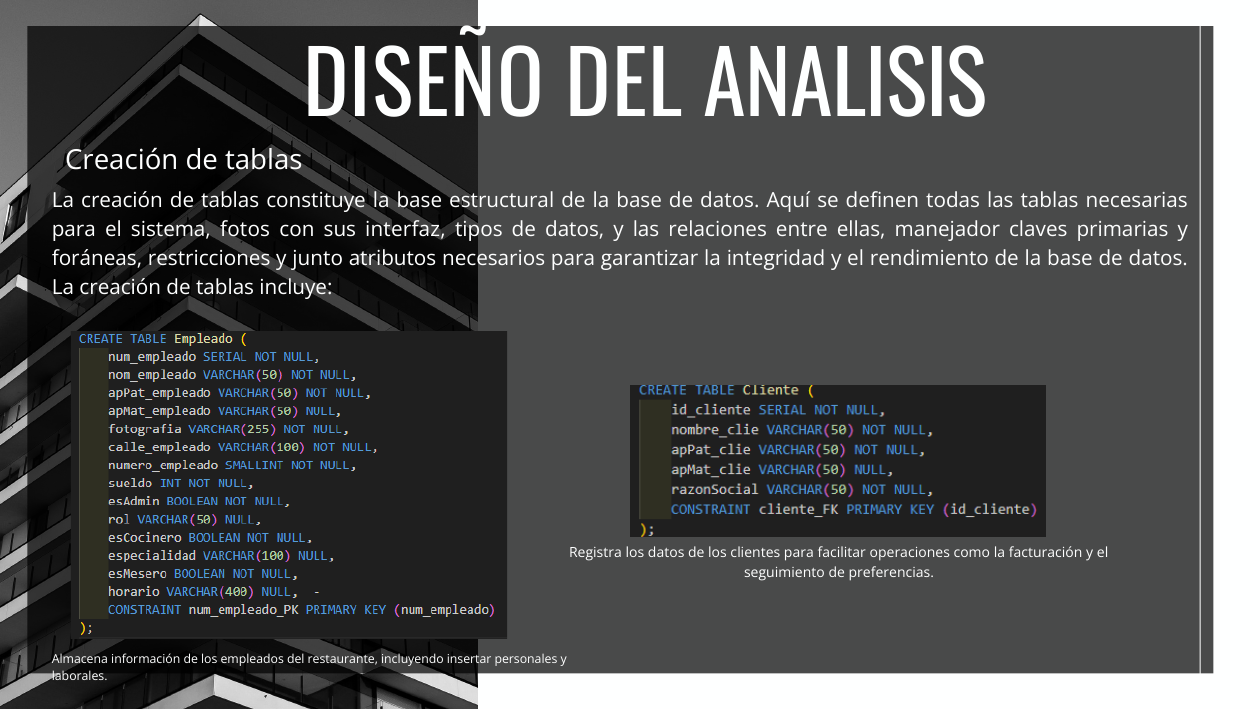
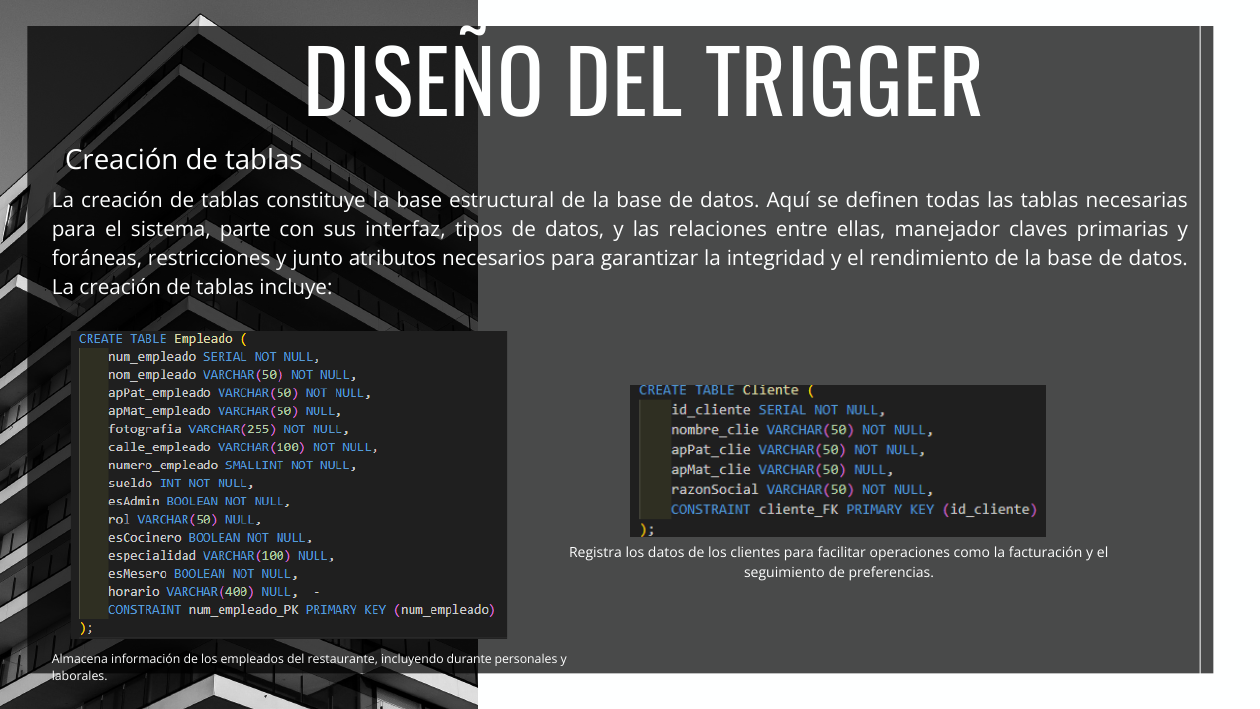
ANALISIS: ANALISIS -> TRIGGER (845, 88)
fotos: fotos -> parte (245, 230)
insertar: insertar -> durante (469, 659)
